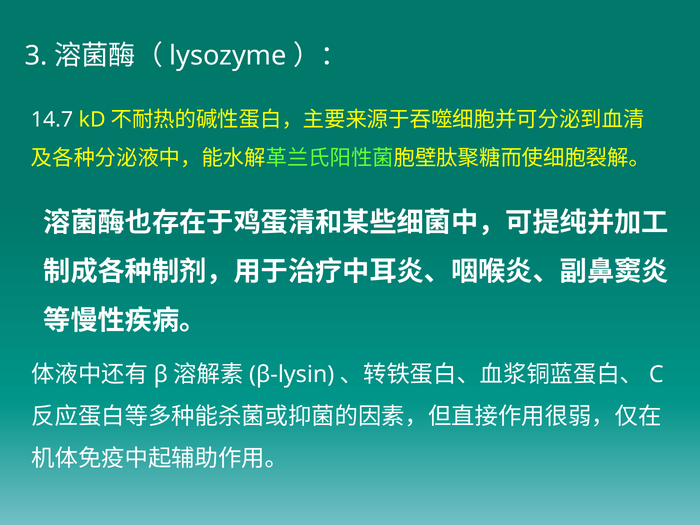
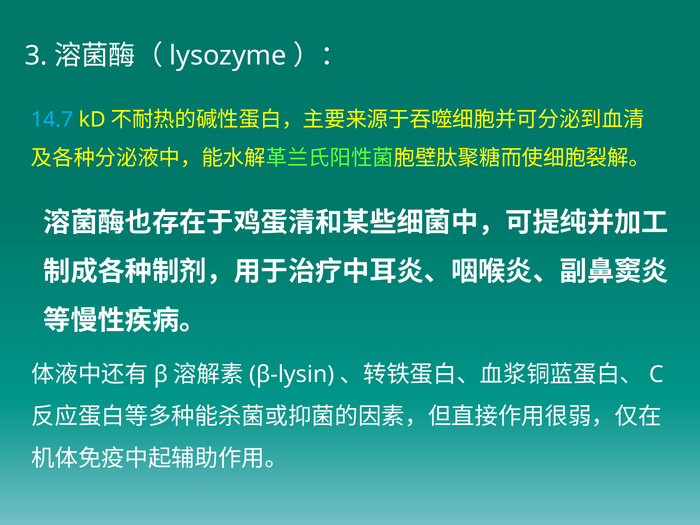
14.7 colour: white -> light blue (52, 120)
